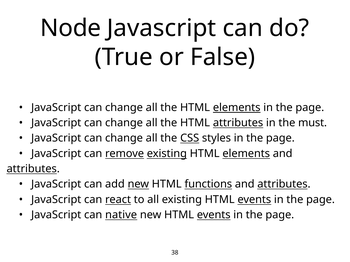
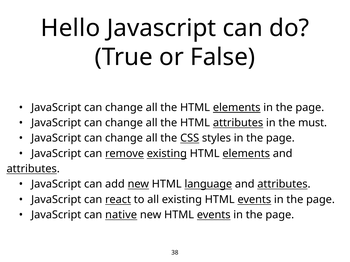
Node: Node -> Hello (70, 28)
functions: functions -> language (208, 184)
